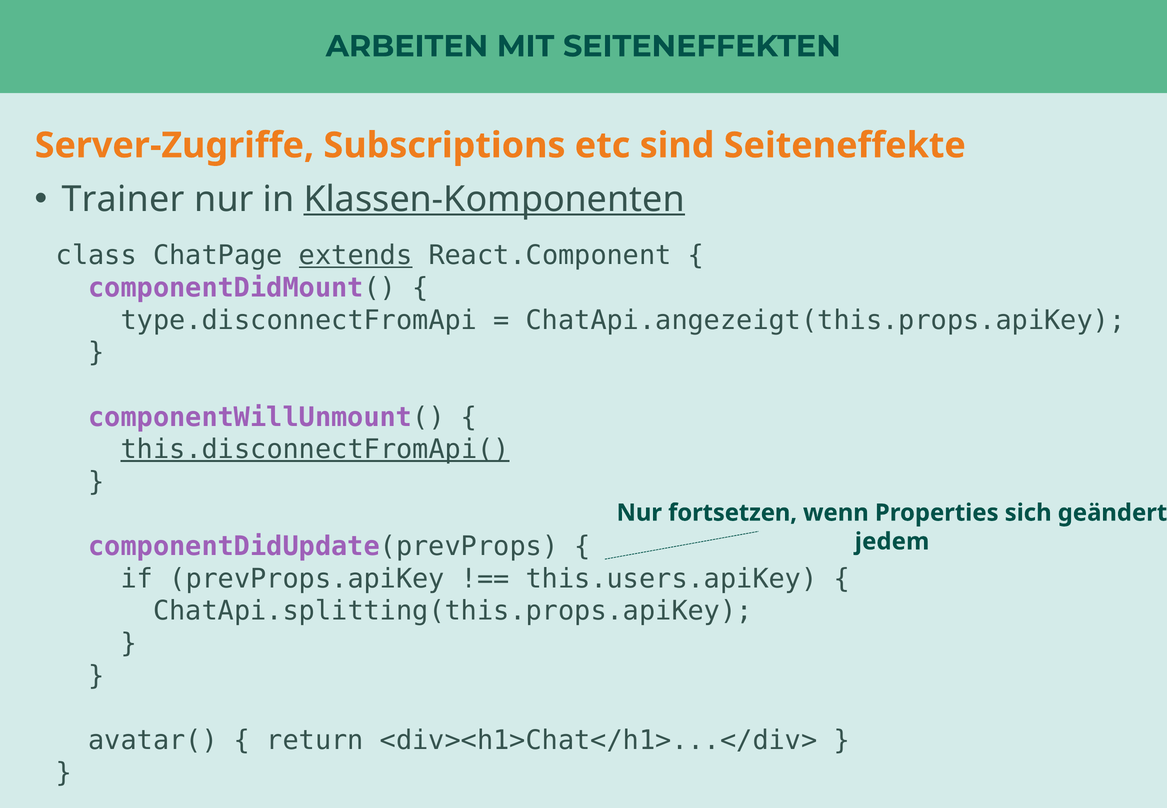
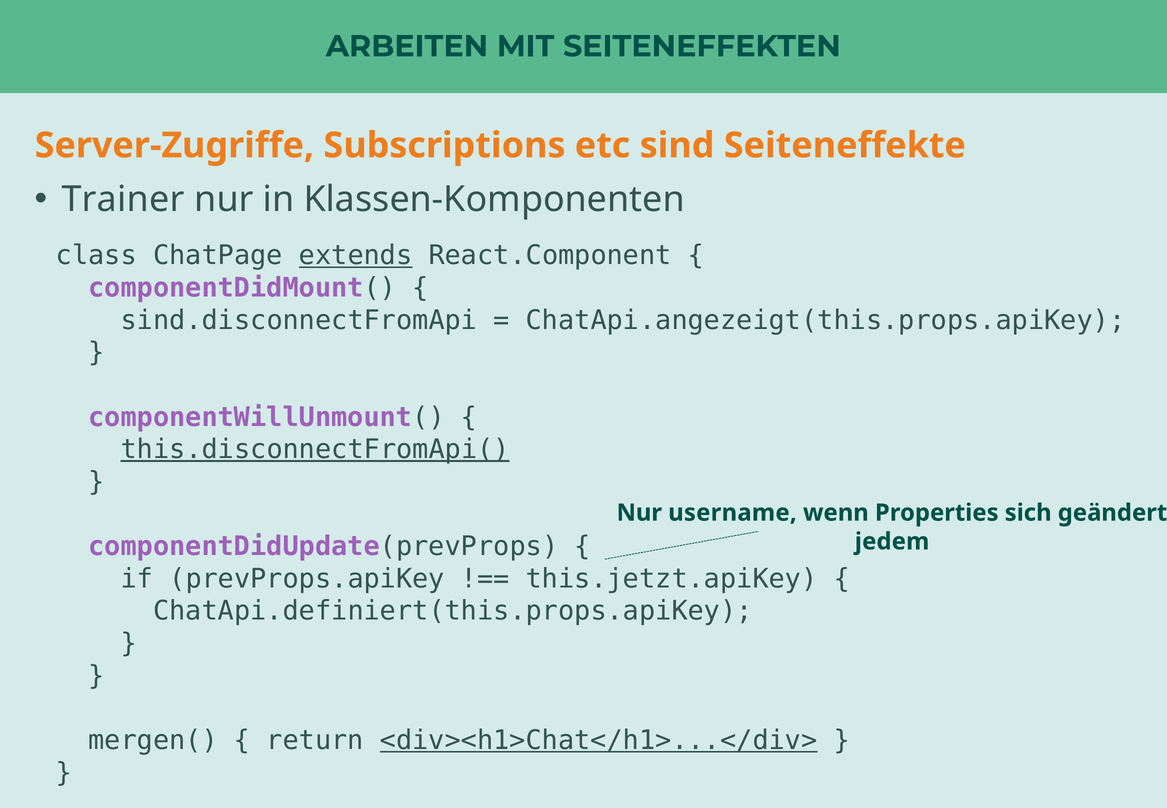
Klassen-Komponenten underline: present -> none (494, 199)
type.disconnectFromApi: type.disconnectFromApi -> sind.disconnectFromApi (299, 320)
fortsetzen: fortsetzen -> username (732, 513)
this.users.apiKey: this.users.apiKey -> this.jetzt.apiKey (672, 579)
ChatApi.splitting(this.props.apiKey: ChatApi.splitting(this.props.apiKey -> ChatApi.definiert(this.props.apiKey (453, 611)
avatar(: avatar( -> mergen( (153, 740)
<div><h1>Chat</h1>...</div> underline: none -> present (599, 740)
